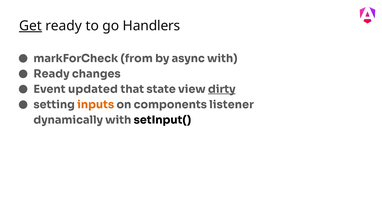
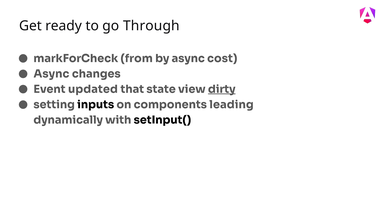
Get underline: present -> none (30, 26)
Handlers: Handlers -> Through (151, 26)
async with: with -> cost (222, 58)
Ready: Ready -> Async (51, 74)
inputs colour: orange -> black (96, 104)
listener: listener -> leading (231, 104)
